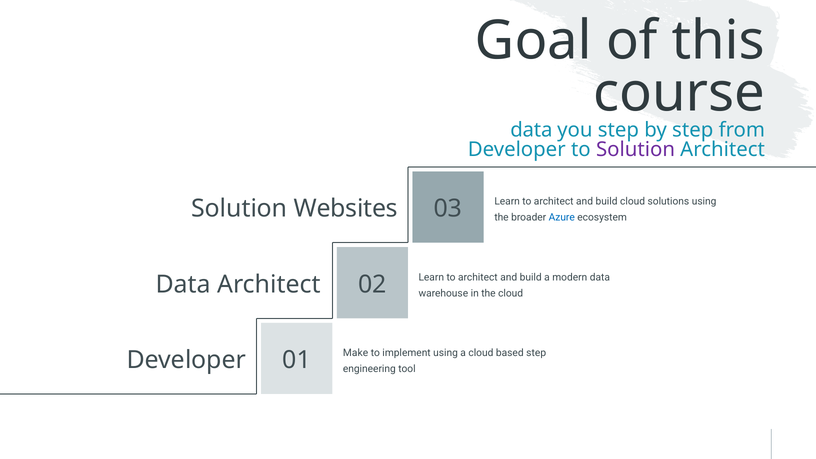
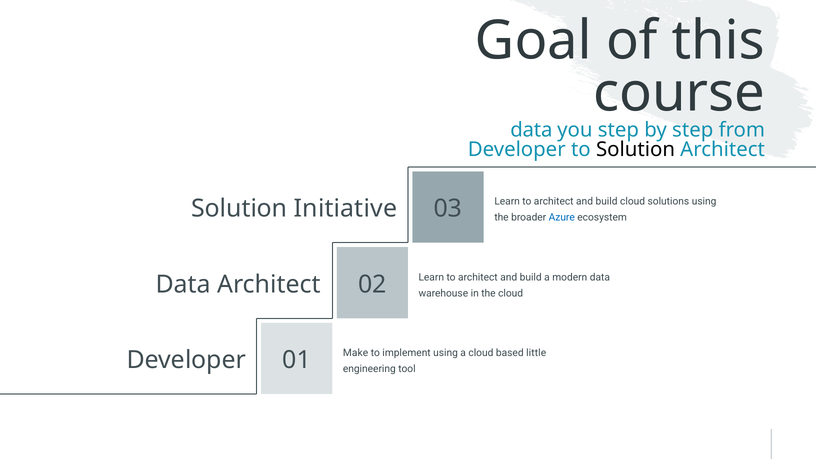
Solution colour: purple -> black (636, 150)
Websites: Websites -> Initiative (345, 209)
based step: step -> little (536, 353)
